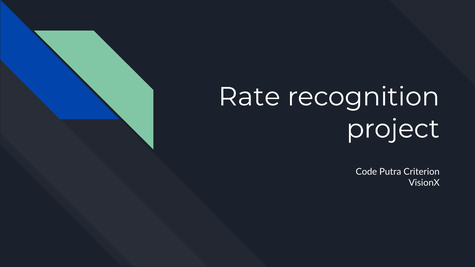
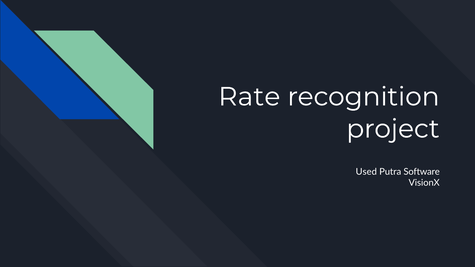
Code: Code -> Used (366, 172)
Criterion: Criterion -> Software (422, 172)
